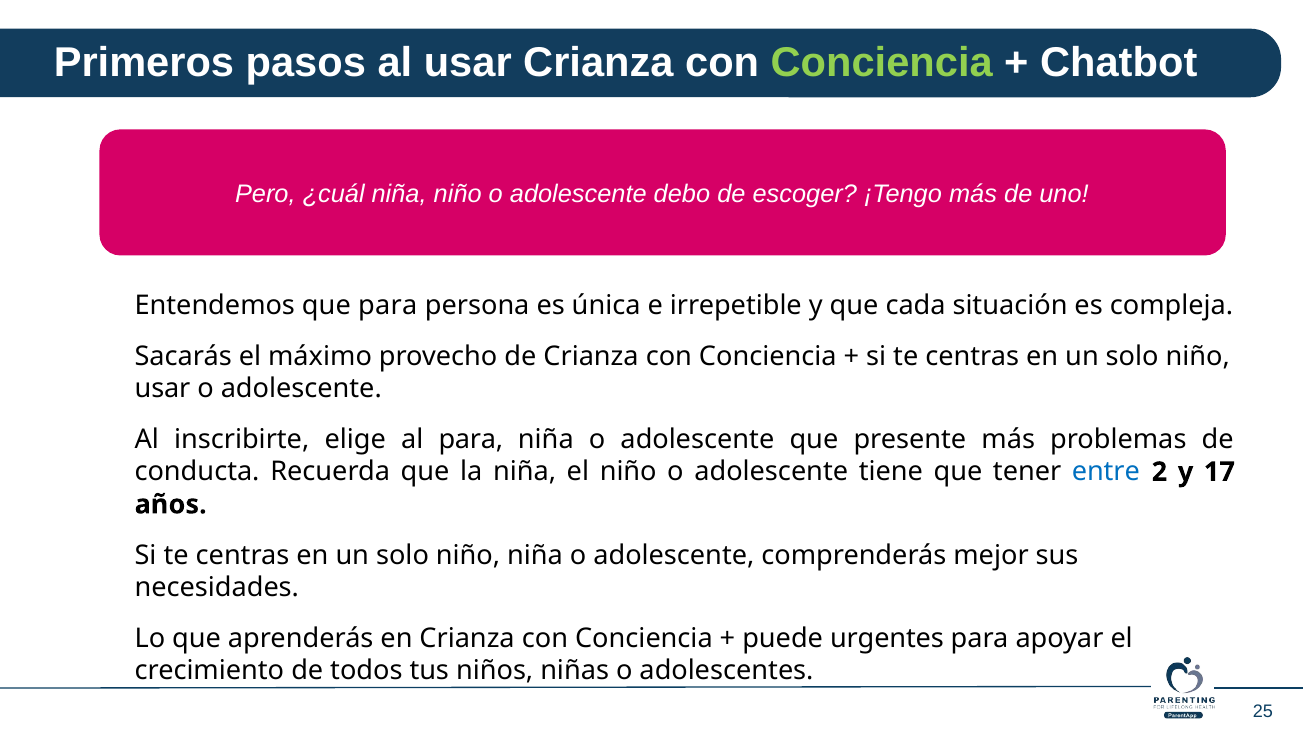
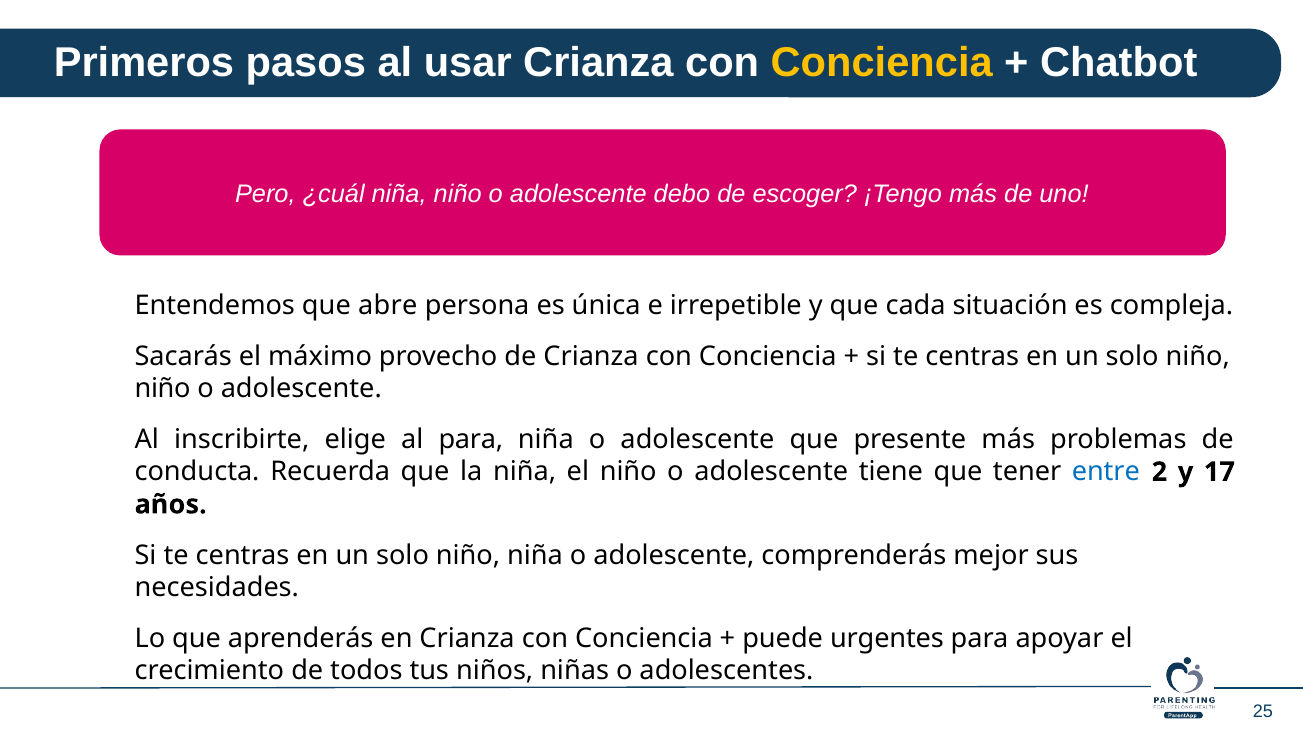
Conciencia colour: light green -> yellow (882, 63)
que para: para -> abre (388, 305)
usar: usar -> niño (163, 389)
